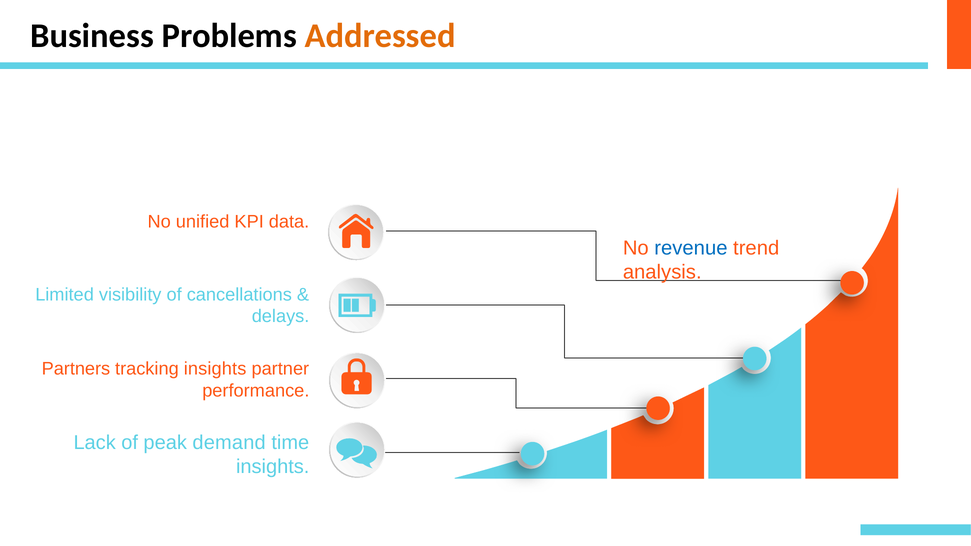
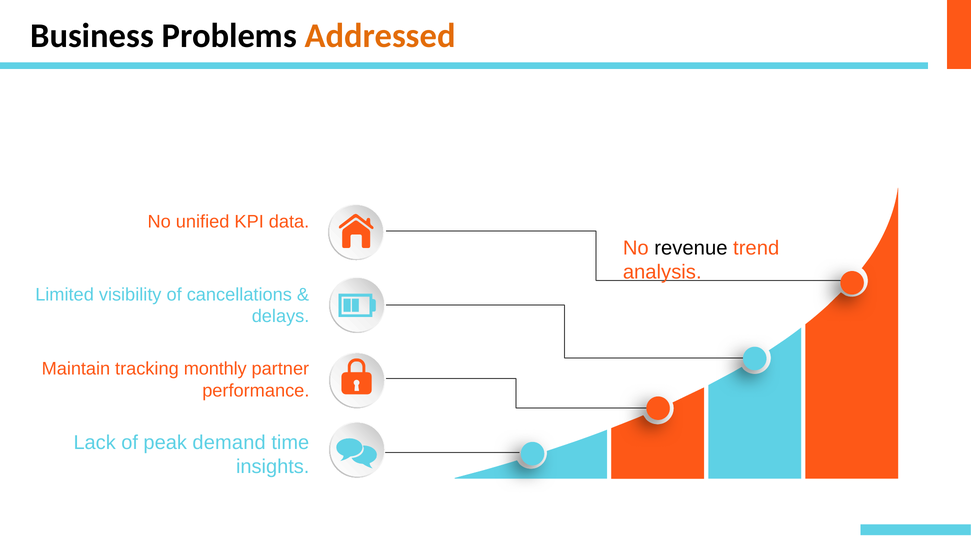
revenue colour: blue -> black (691, 248)
Partners: Partners -> Maintain (76, 369)
tracking insights: insights -> monthly (215, 369)
